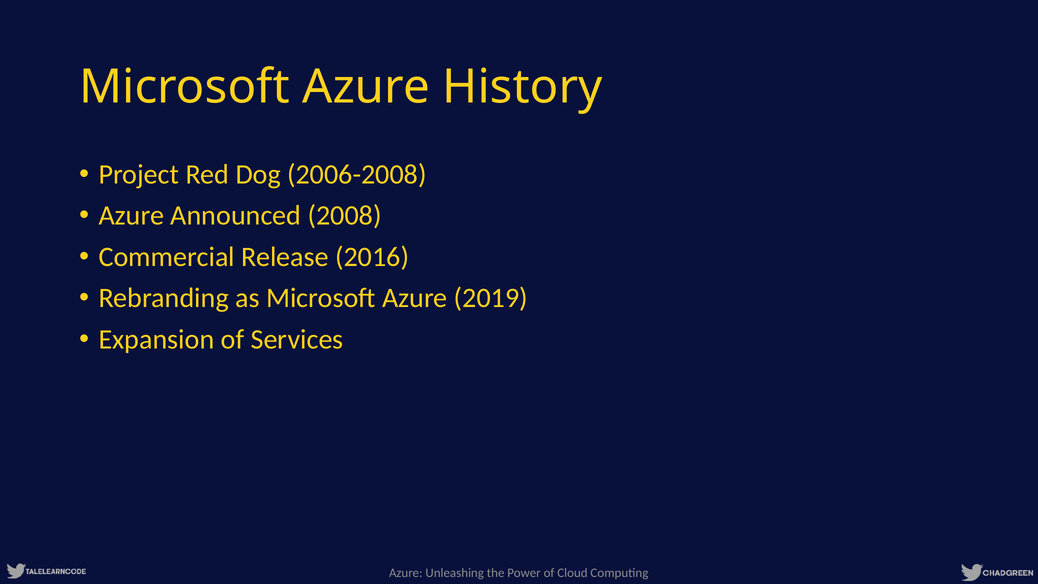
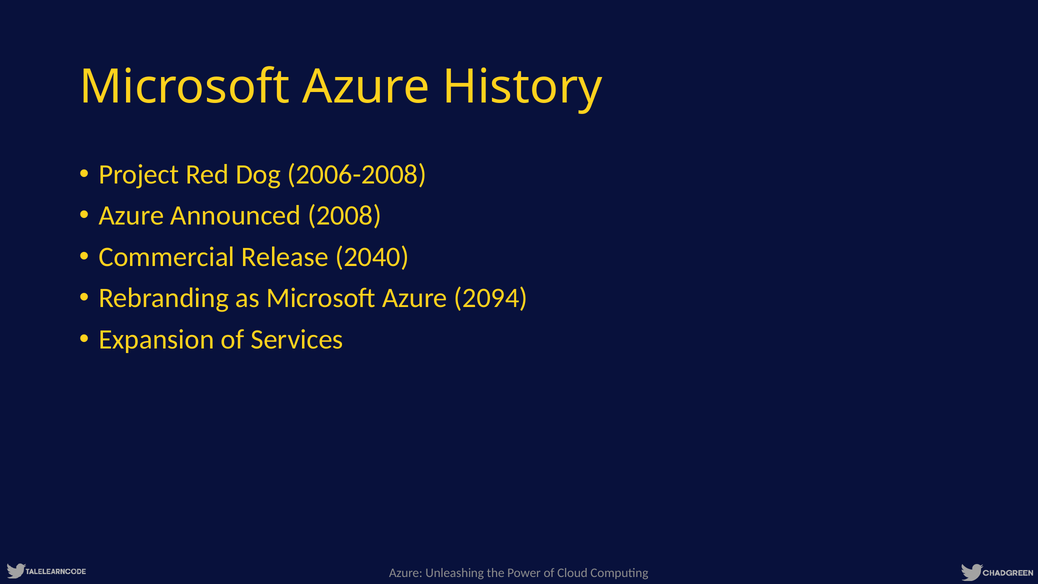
2016: 2016 -> 2040 (372, 257)
2019: 2019 -> 2094 (491, 298)
